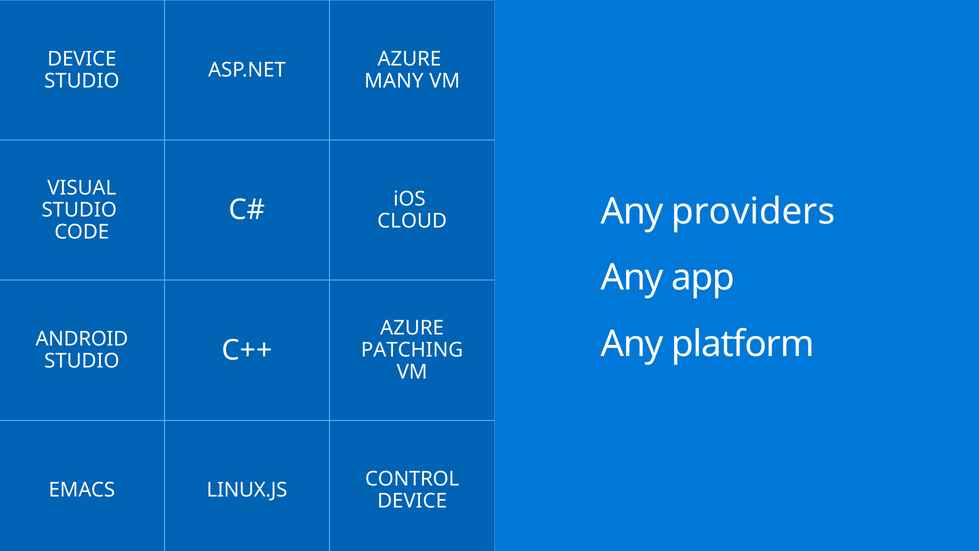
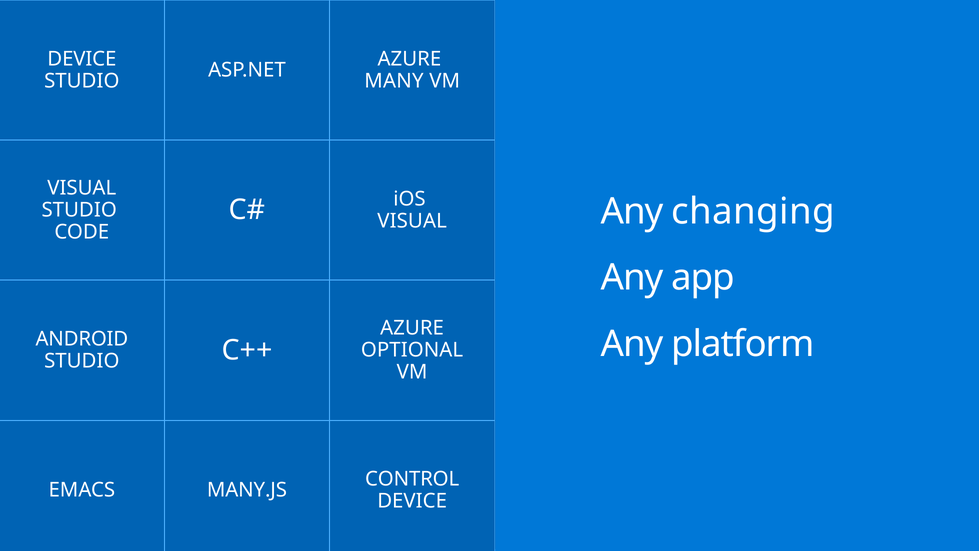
providers: providers -> changing (753, 212)
CLOUD: CLOUD -> VISUAL (412, 221)
PATCHING: PATCHING -> OPTIONAL (412, 350)
LINUX.JS: LINUX.JS -> MANY.JS (247, 490)
